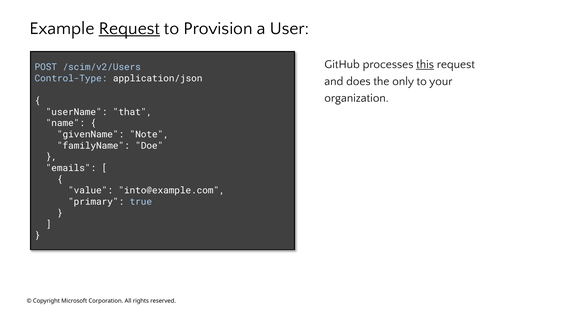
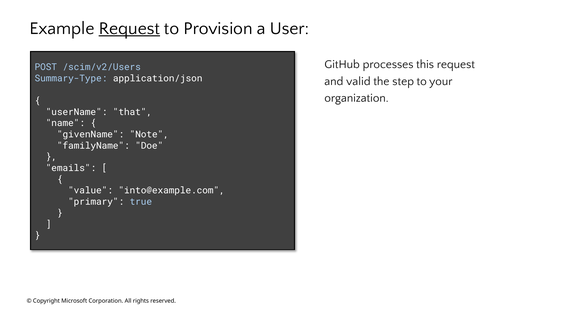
this underline: present -> none (425, 64)
Control-Type: Control-Type -> Summary-Type (71, 78)
does: does -> valid (358, 81)
only: only -> step (403, 81)
